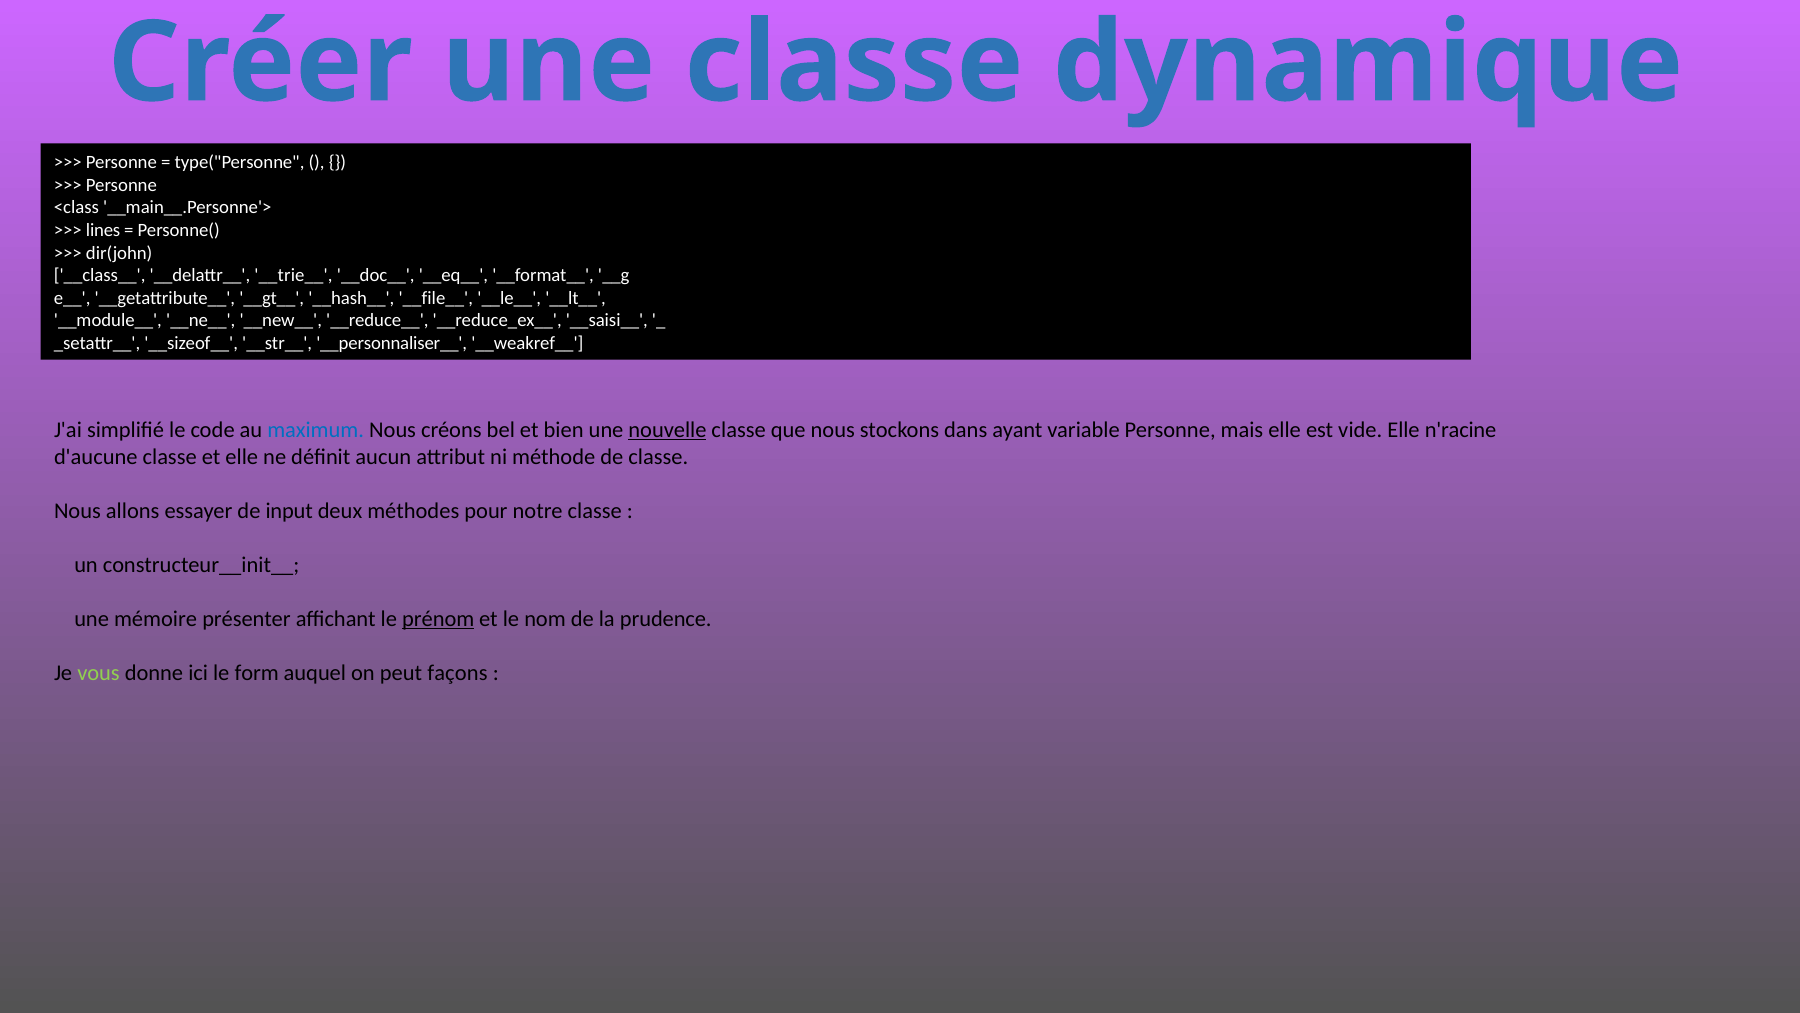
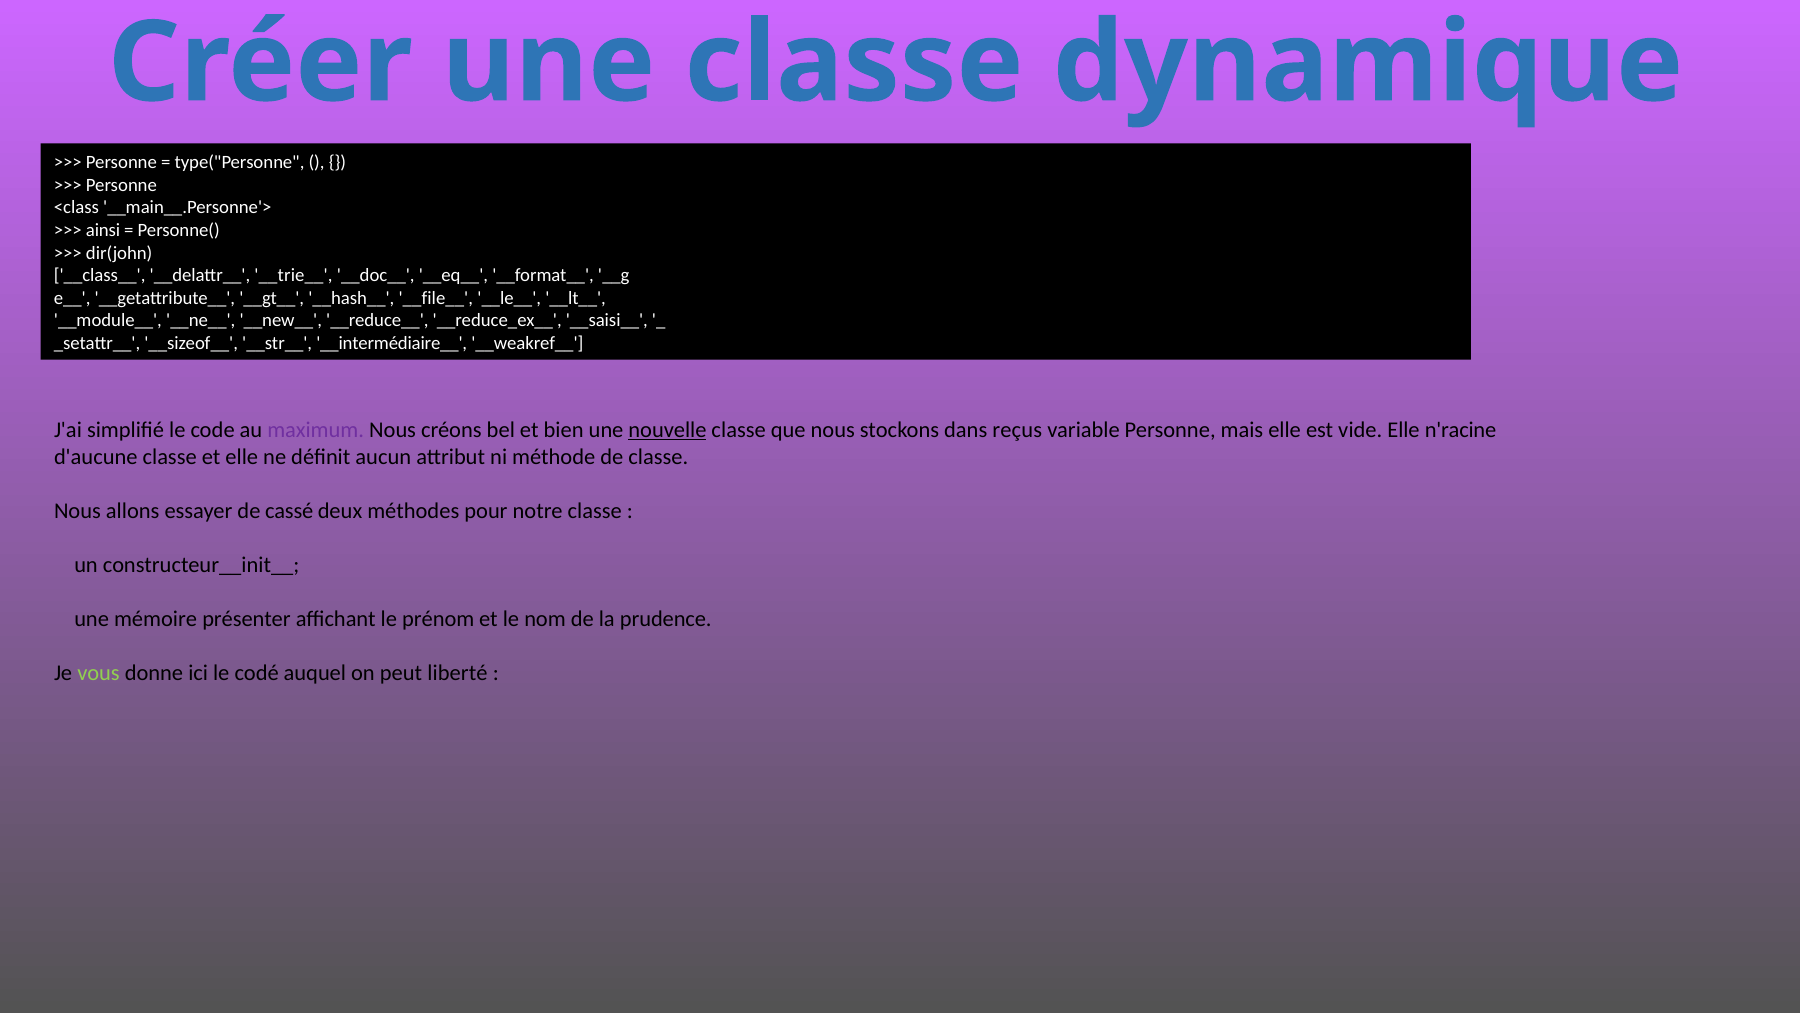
lines: lines -> ainsi (103, 230)
__personnaliser__: __personnaliser__ -> __intermédiaire__ (392, 343)
maximum colour: blue -> purple (316, 430)
ayant: ayant -> reçus (1017, 430)
input: input -> cassé (289, 511)
prénom underline: present -> none (438, 619)
form: form -> codé (257, 673)
façons: façons -> liberté (457, 673)
